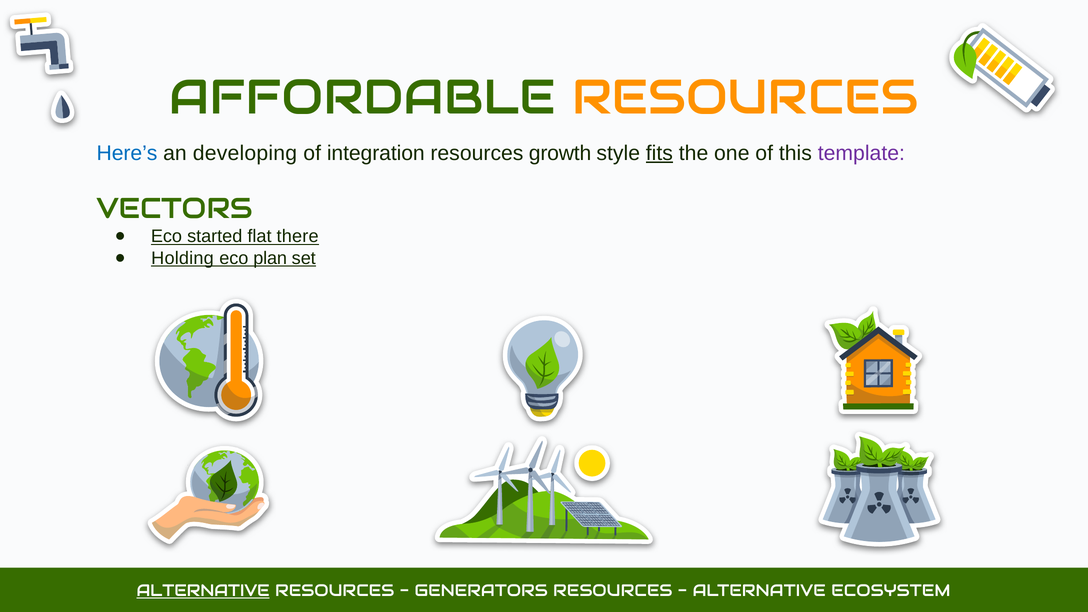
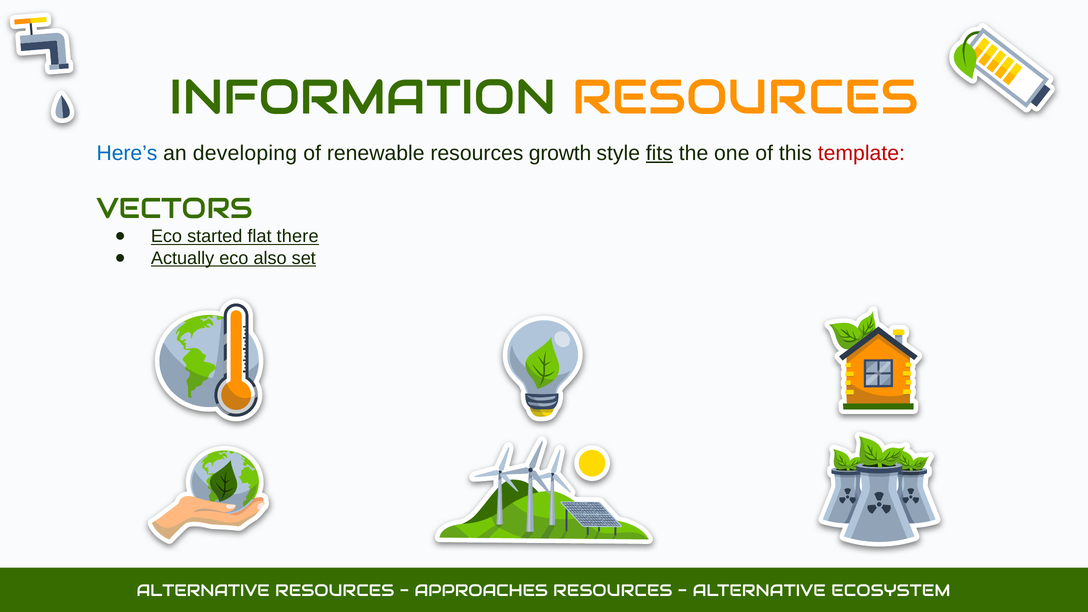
AFFORDABLE: AFFORDABLE -> INFORMATION (363, 98)
integration: integration -> renewable (376, 153)
template colour: purple -> red (861, 153)
Holding: Holding -> Actually (183, 258)
plan: plan -> also (270, 258)
ALTERNATIVE underline: present -> none (203, 591)
GENERATORS: GENERATORS -> APPROACHES (481, 591)
